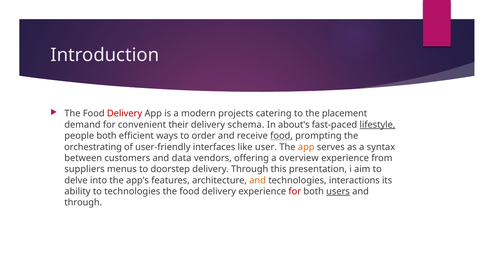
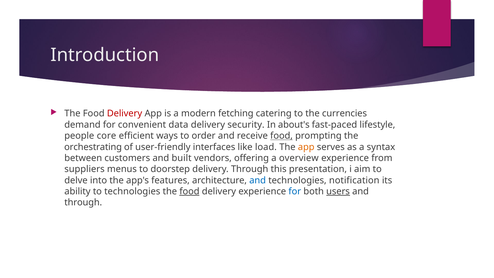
projects: projects -> fetching (236, 114)
placement: placement -> currencies (344, 114)
their: their -> data (178, 125)
schema: schema -> security (246, 125)
lifestyle underline: present -> none (377, 125)
people both: both -> core (106, 136)
user: user -> load (266, 147)
data: data -> built (182, 158)
and colour: orange -> blue (258, 180)
interactions: interactions -> notification (354, 180)
food underline: none -> present (189, 191)
for colour: red -> blue (295, 191)
